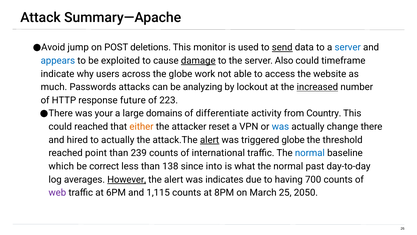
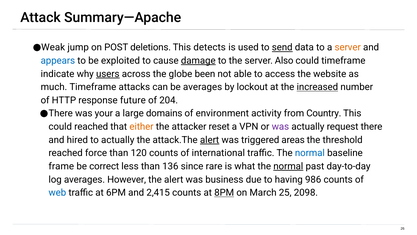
Avoid: Avoid -> Weak (53, 47)
monitor: monitor -> detects (210, 47)
server colour: blue -> orange (348, 47)
users underline: none -> present (108, 74)
work: work -> been (205, 74)
much Passwords: Passwords -> Timeframe (93, 87)
be analyzing: analyzing -> averages (203, 87)
223: 223 -> 204 (169, 100)
differentiate: differentiate -> environment (222, 113)
was colour: blue -> purple (280, 126)
change: change -> request (343, 126)
triggered globe: globe -> areas (293, 140)
point: point -> force (96, 153)
239: 239 -> 120 (139, 153)
which: which -> frame (61, 166)
138: 138 -> 136 (170, 166)
into: into -> rare (214, 166)
normal underline: none -> present (288, 166)
However underline: present -> none (127, 179)
indicates: indicates -> business (224, 179)
700: 700 -> 986 (313, 179)
web colour: purple -> blue (57, 192)
1,115: 1,115 -> 2,415 (158, 192)
8PM underline: none -> present (224, 192)
2050: 2050 -> 2098 (306, 192)
